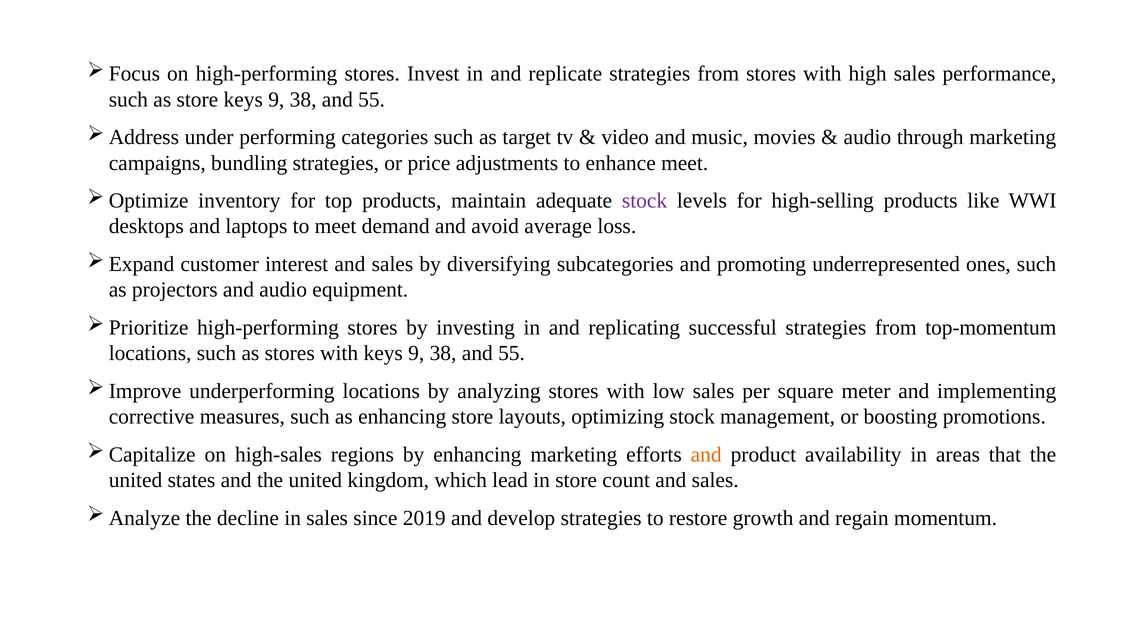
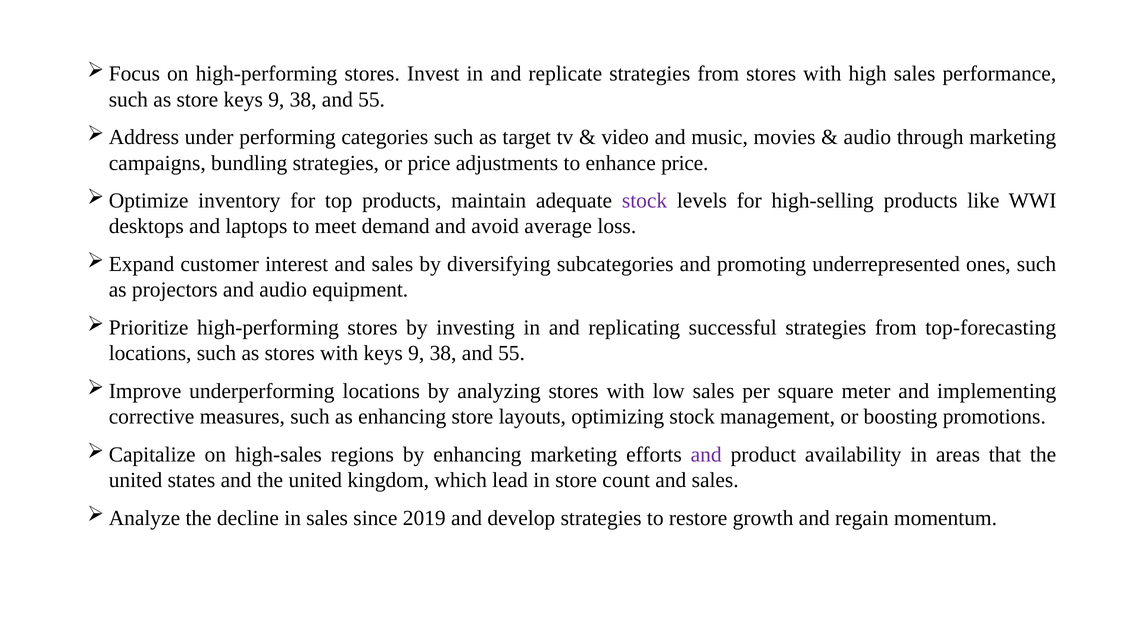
enhance meet: meet -> price (685, 163)
top-momentum: top-momentum -> top-forecasting (991, 328)
and colour: orange -> purple (706, 455)
